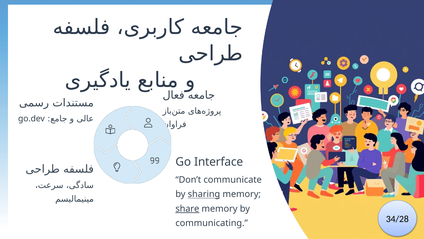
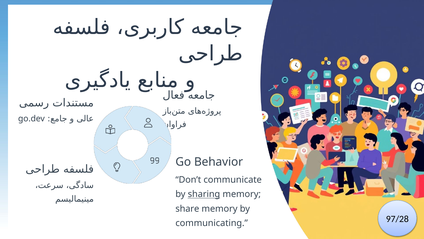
Interface: Interface -> Behavior (219, 162)
share underline: present -> none (187, 208)
34/28: 34/28 -> 97/28 (397, 218)
